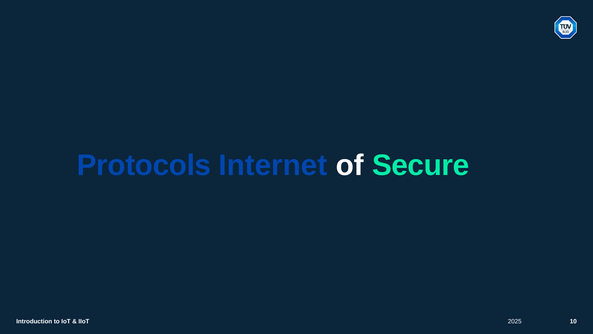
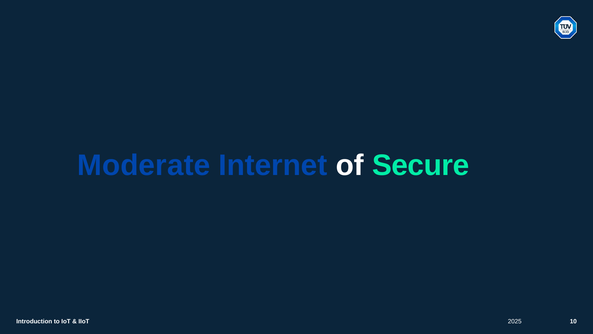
Protocols: Protocols -> Moderate (144, 165)
